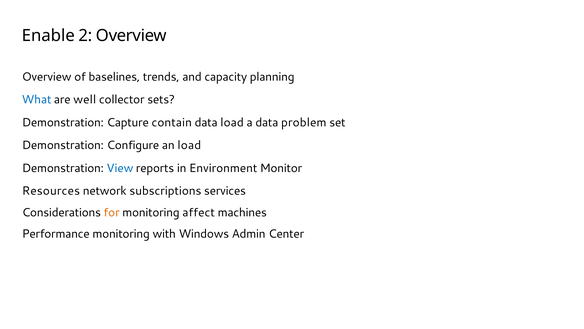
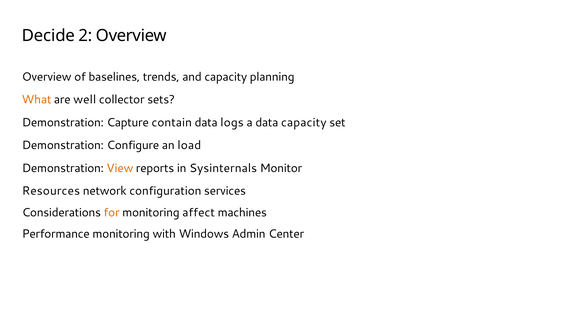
Enable: Enable -> Decide (48, 36)
What colour: blue -> orange (37, 100)
data load: load -> logs (232, 122)
data problem: problem -> capacity (304, 122)
View colour: blue -> orange (120, 168)
Environment: Environment -> Sysinternals (223, 168)
subscriptions: subscriptions -> configuration (165, 191)
